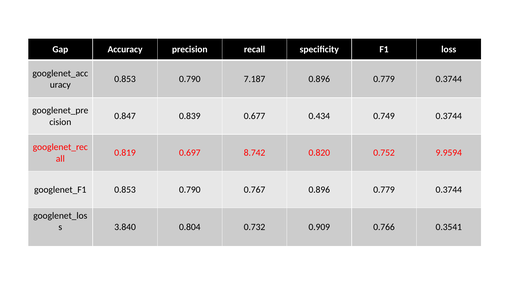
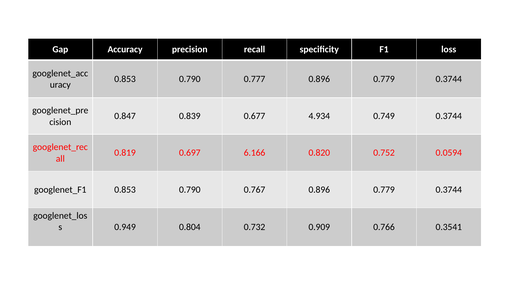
7.187: 7.187 -> 0.777 (255, 79)
0.434: 0.434 -> 4.934 (319, 116)
8.742: 8.742 -> 6.166 (255, 153)
9.9594: 9.9594 -> 0.0594 (449, 153)
3.840: 3.840 -> 0.949 (125, 227)
